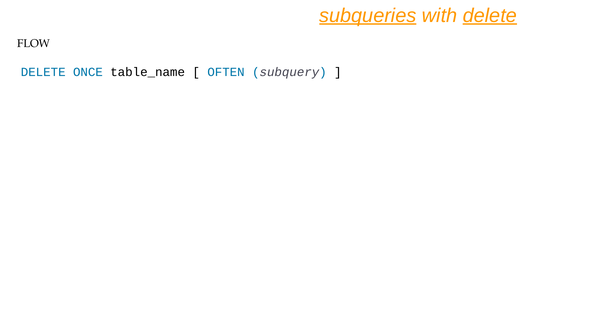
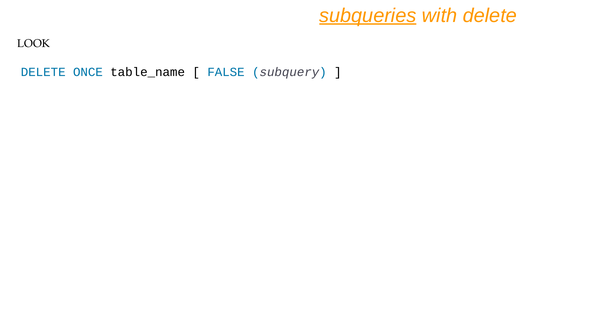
delete underline: present -> none (490, 16)
FLOW: FLOW -> LOOK (34, 44)
OFTEN: OFTEN -> FALSE (226, 72)
